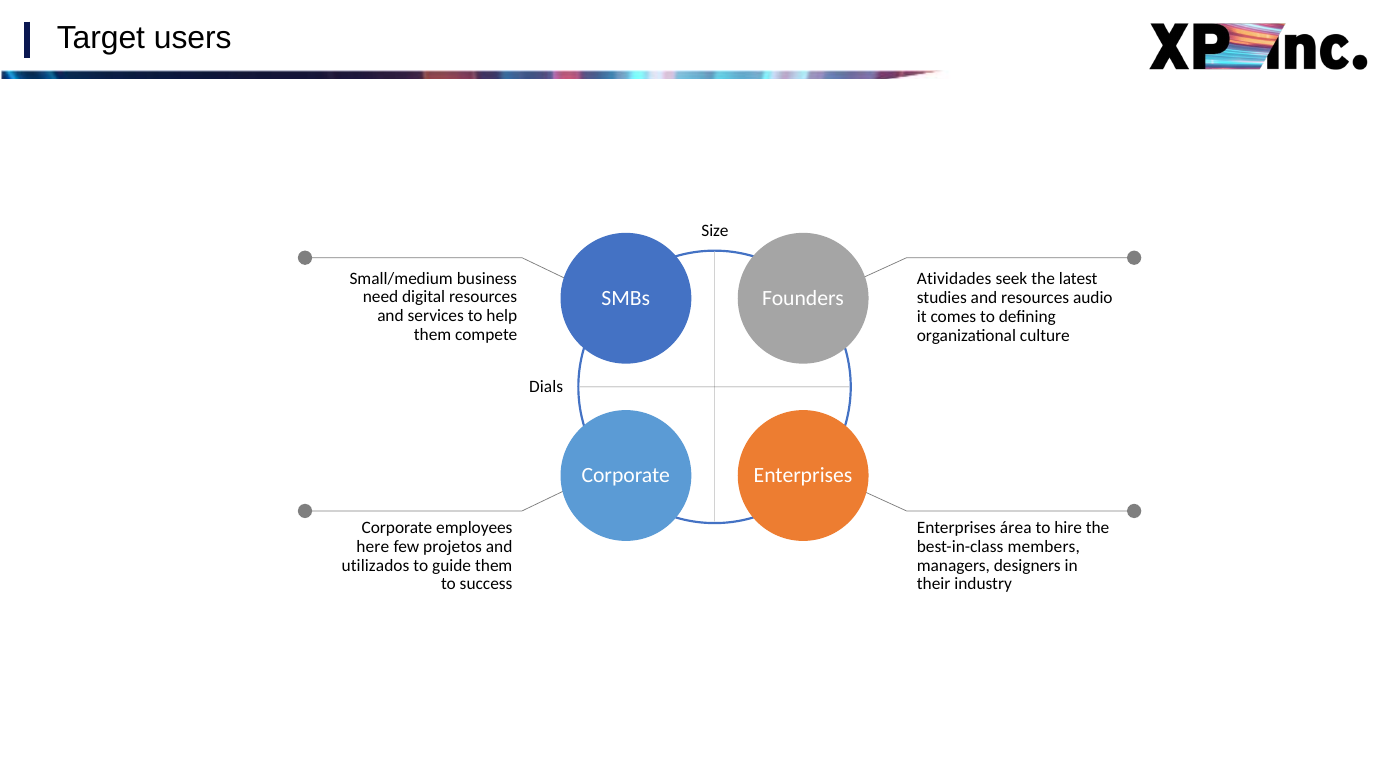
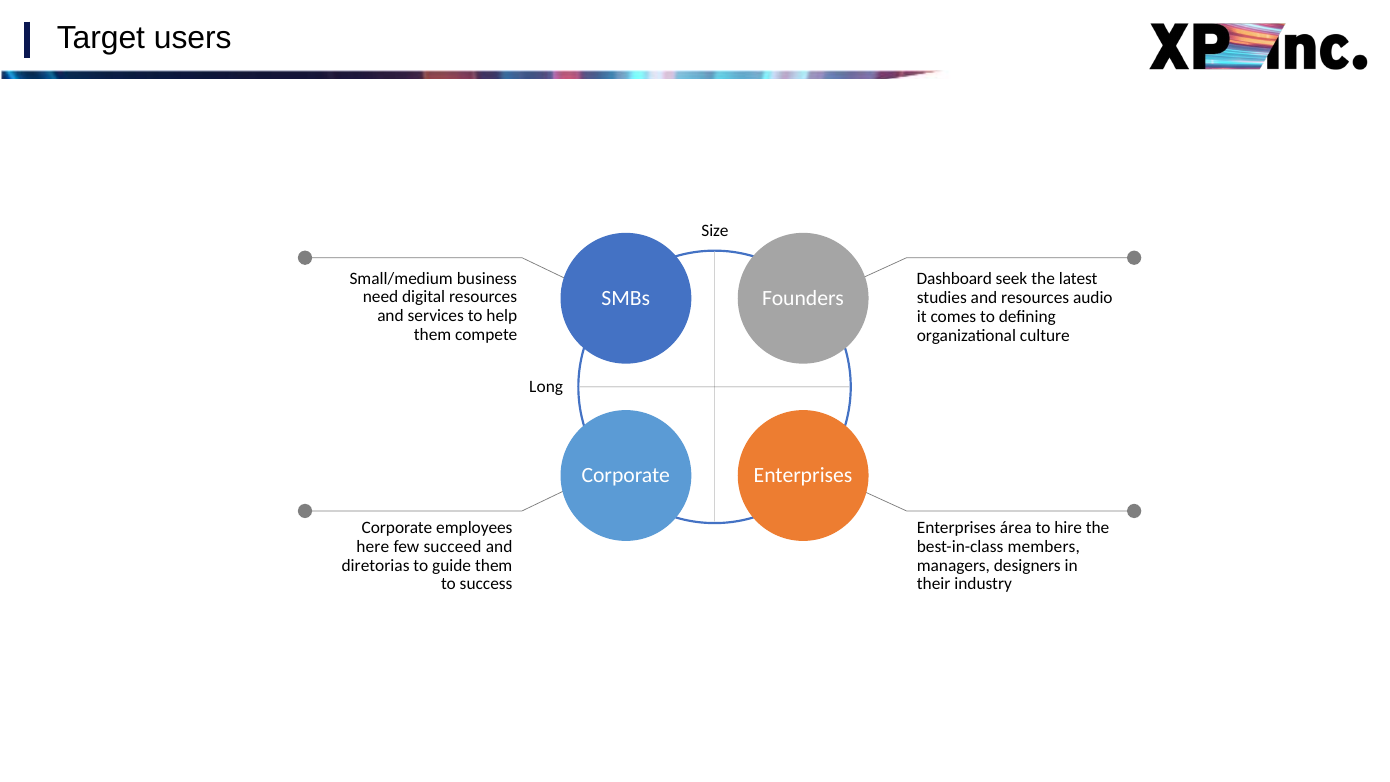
Atividades: Atividades -> Dashboard (954, 279)
Dials: Dials -> Long (546, 387)
projetos: projetos -> succeed (453, 546)
utilizados: utilizados -> diretorias (376, 565)
